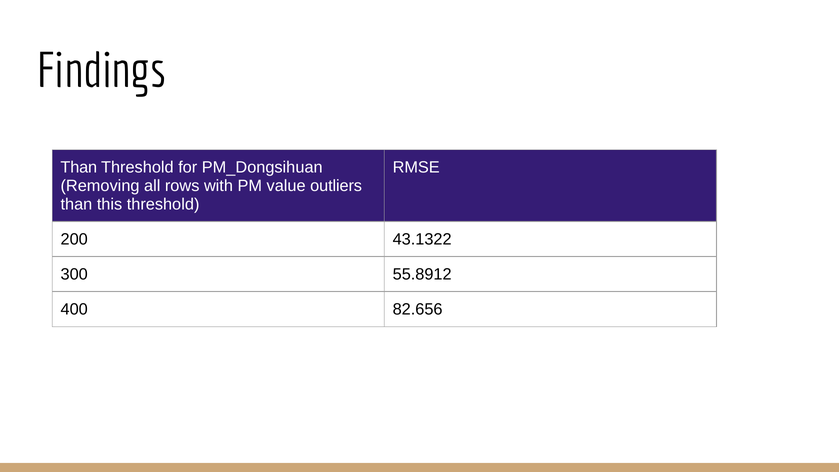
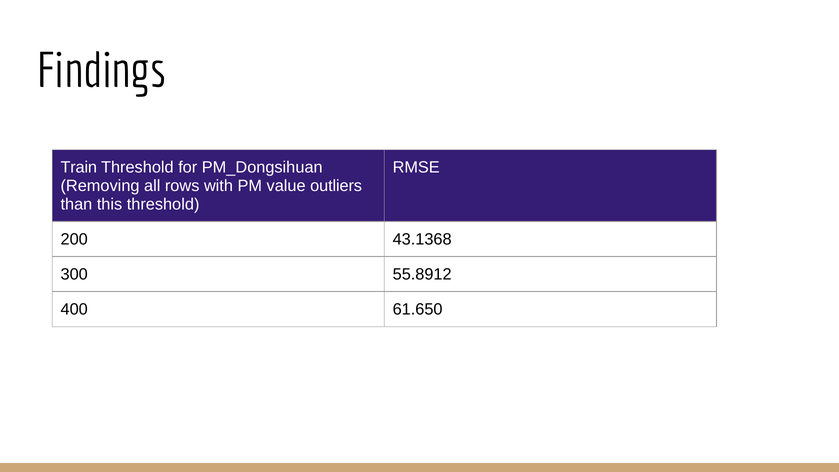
Than: Than -> Train (79, 167)
43.1322: 43.1322 -> 43.1368 (422, 239)
82.656: 82.656 -> 61.650 (418, 309)
